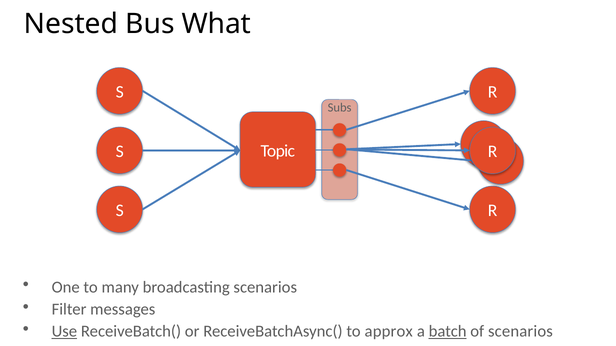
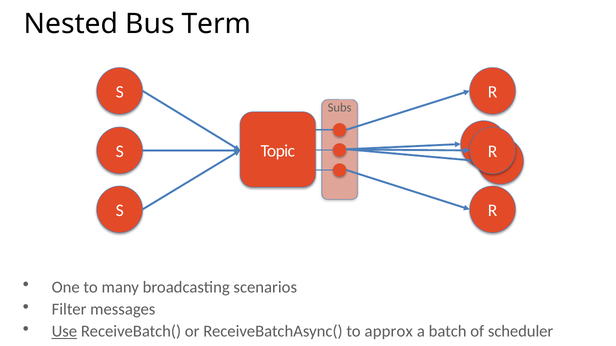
What: What -> Term (216, 24)
batch underline: present -> none (448, 332)
of scenarios: scenarios -> scheduler (521, 332)
